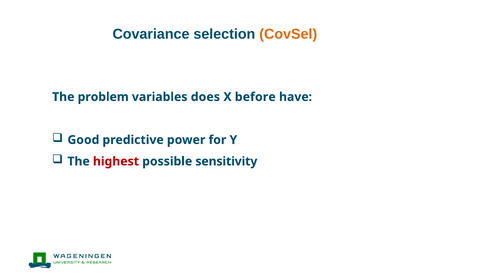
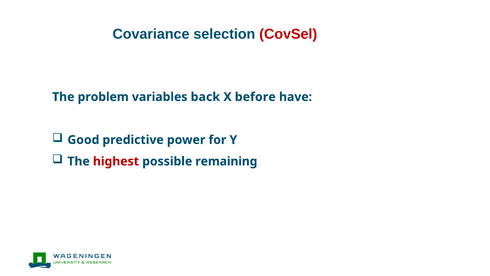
CovSel colour: orange -> red (288, 34)
does: does -> back (205, 97)
sensitivity: sensitivity -> remaining (226, 161)
